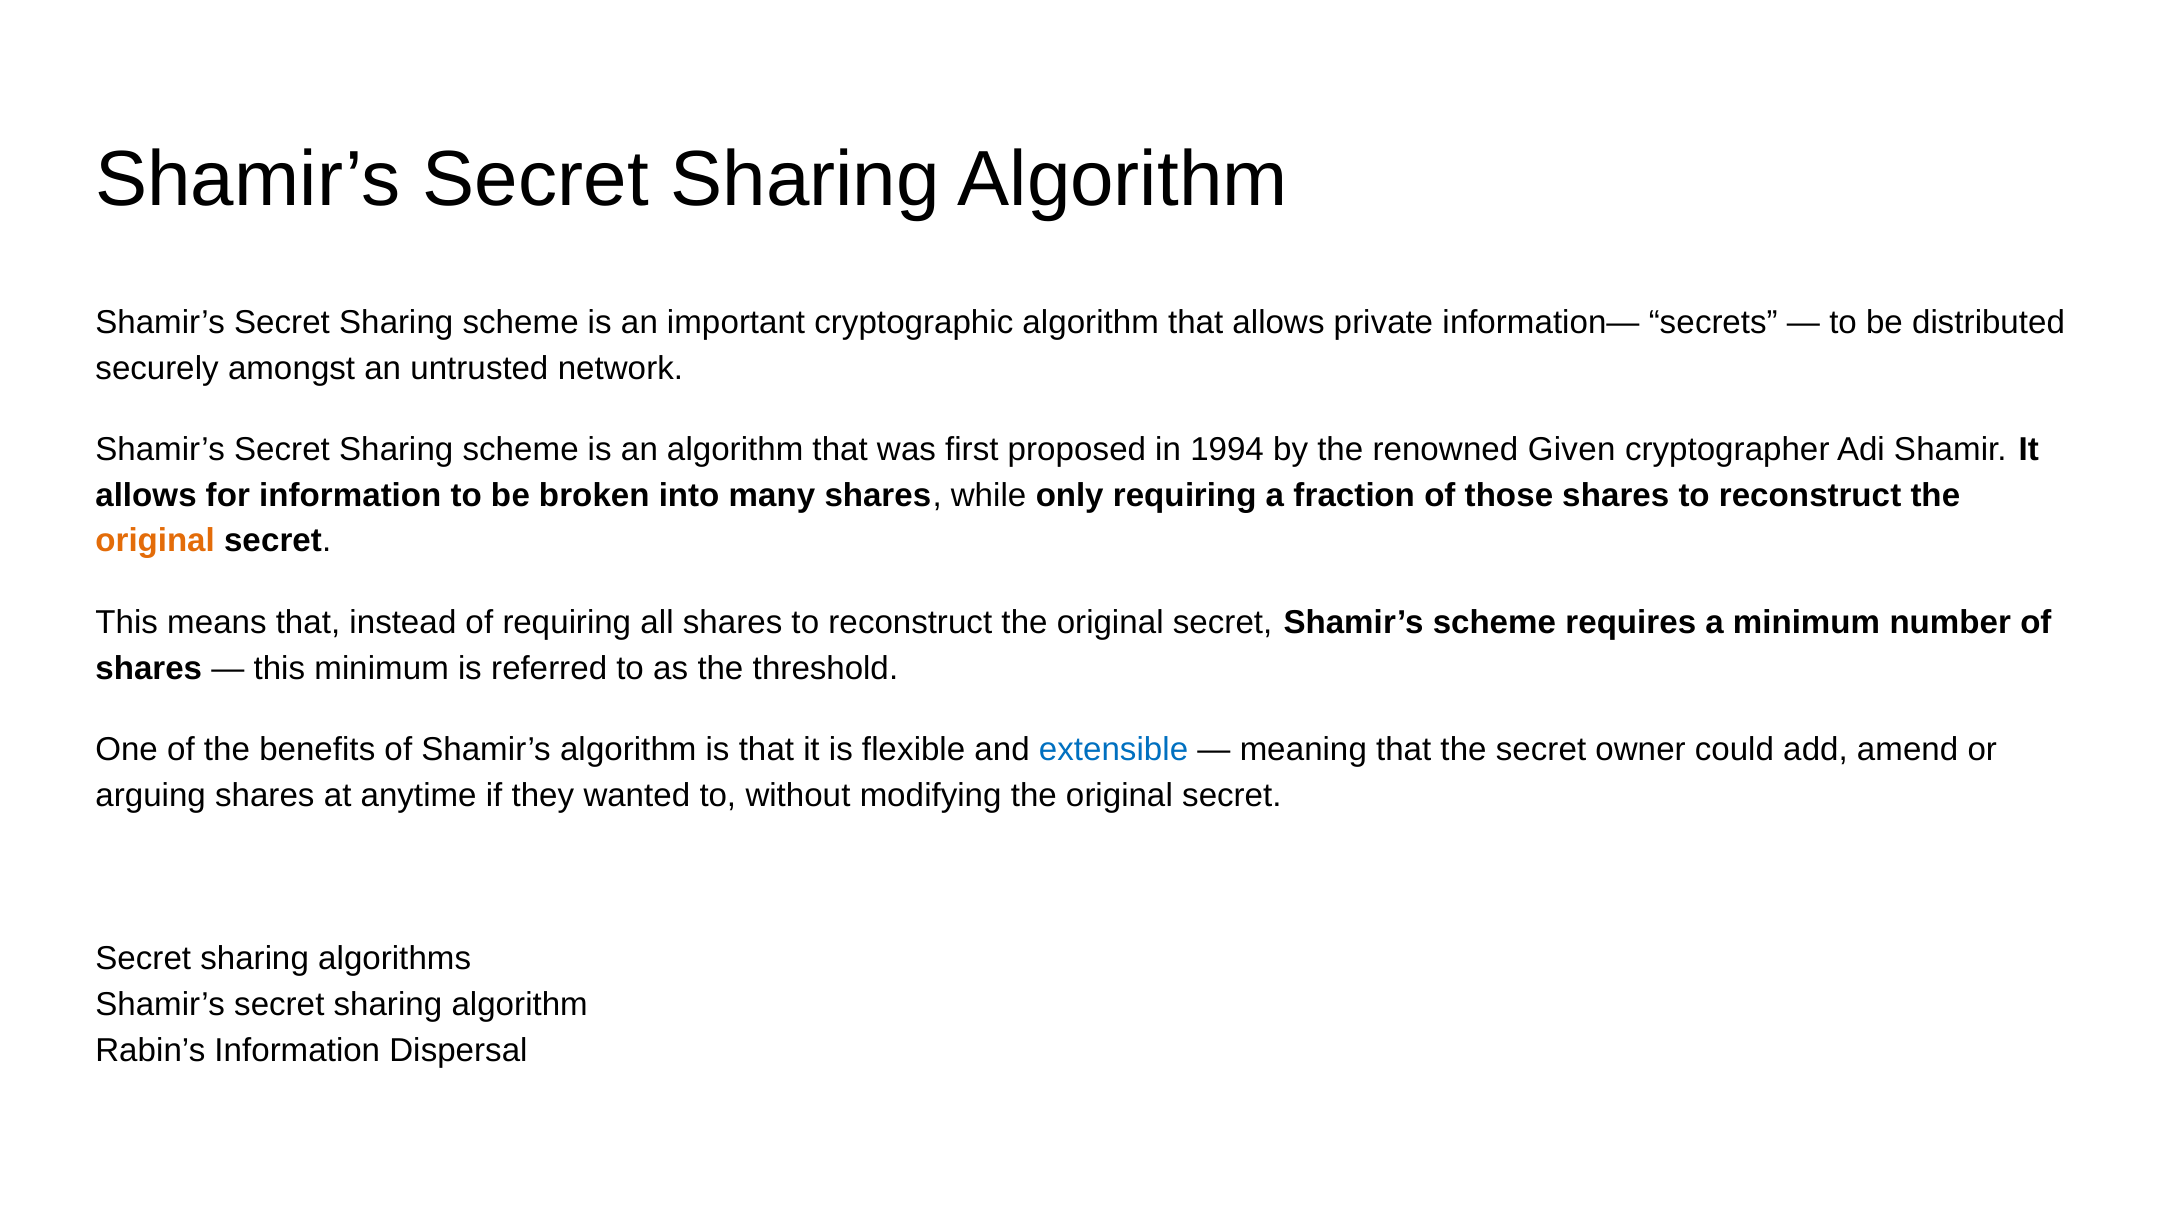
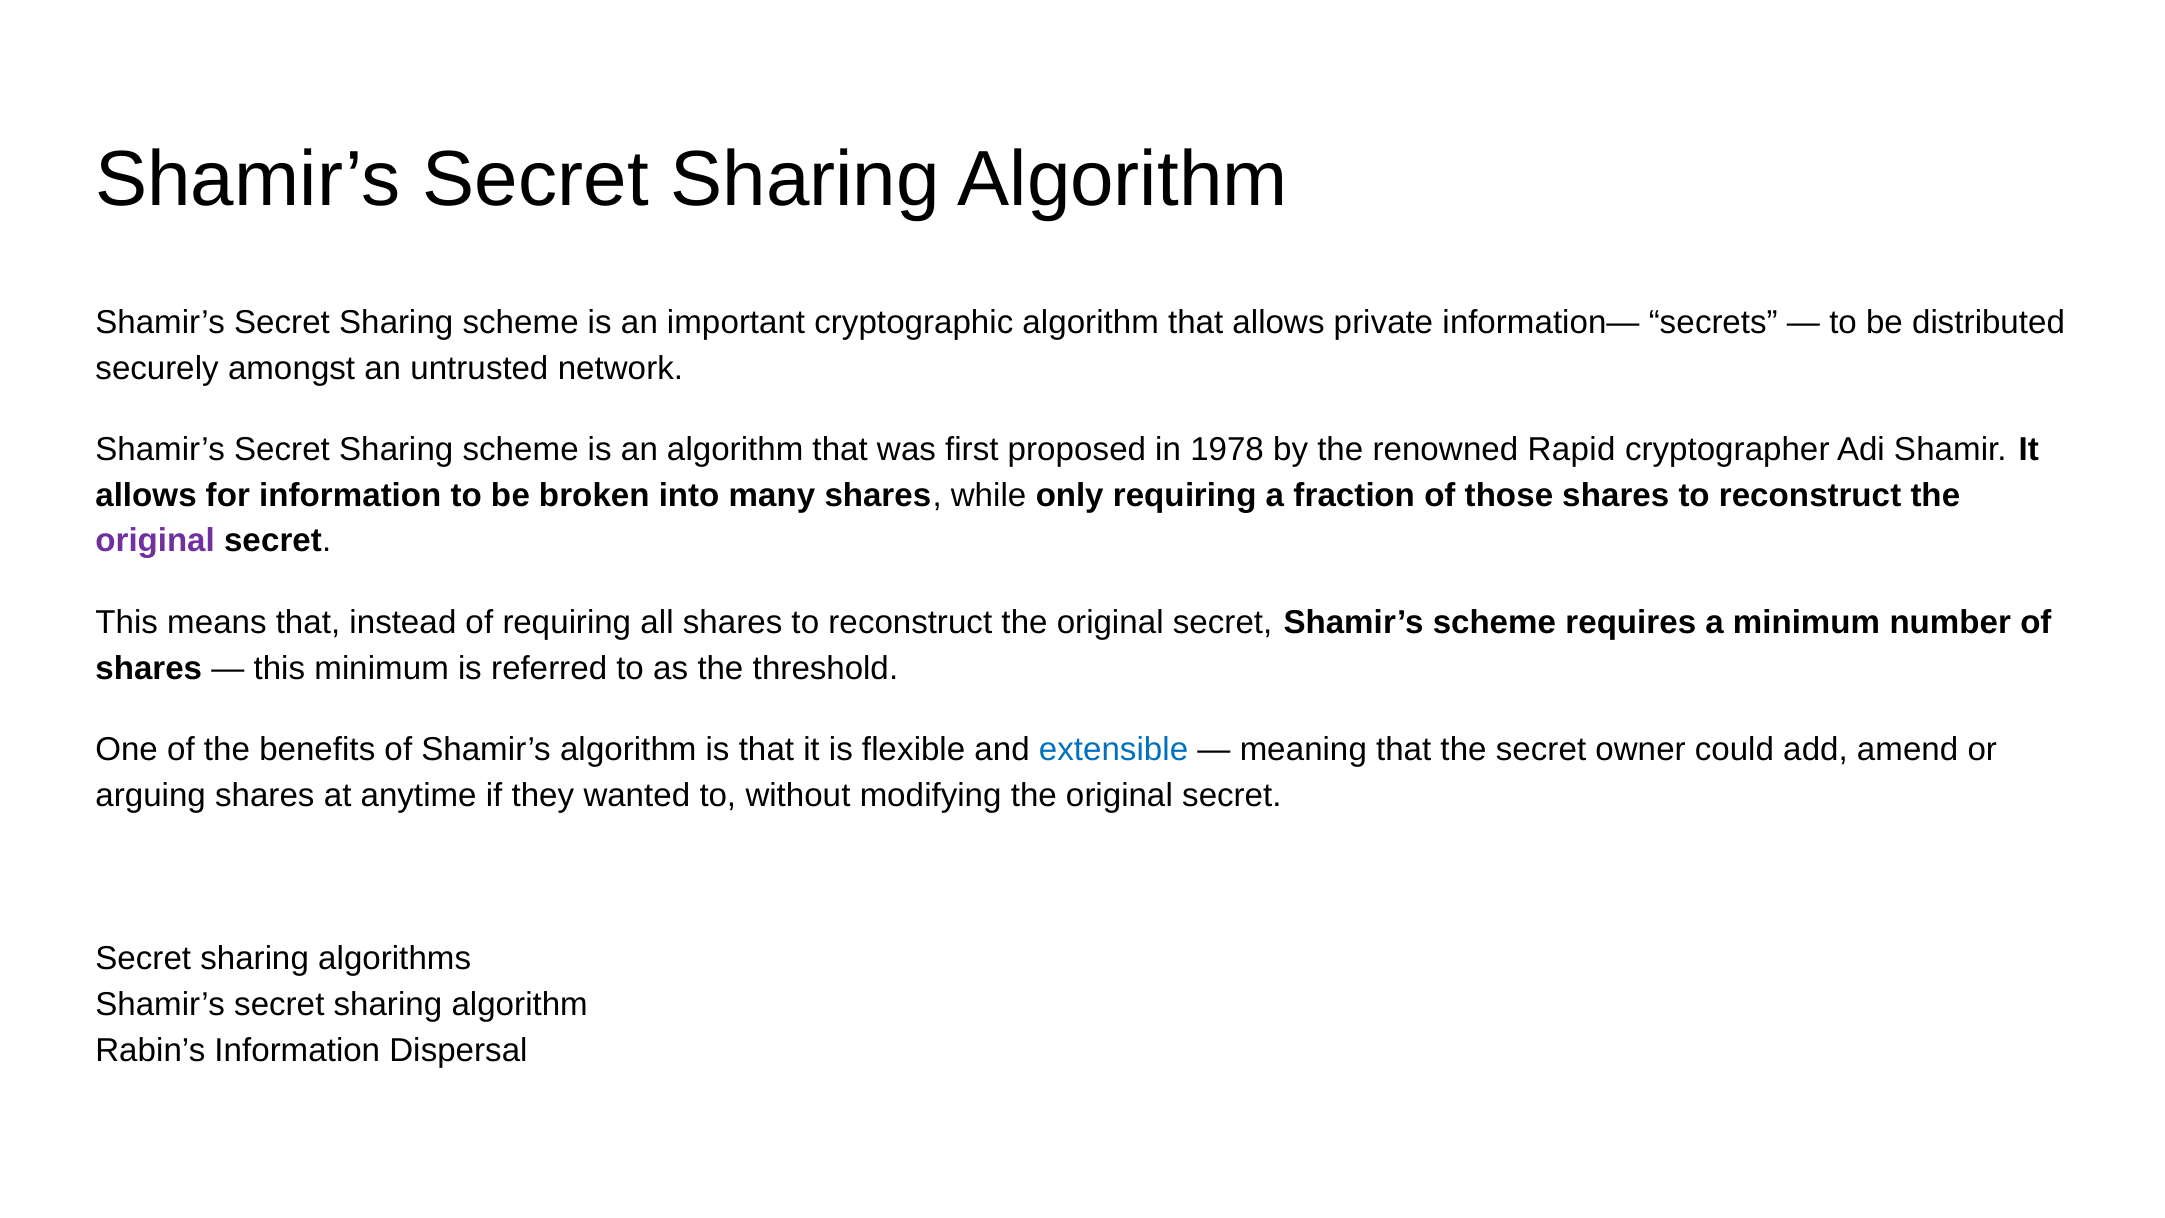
1994: 1994 -> 1978 (1227, 450)
Given: Given -> Rapid (1572, 450)
original colour: orange -> purple (155, 541)
